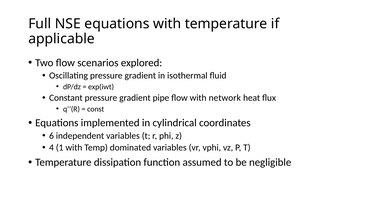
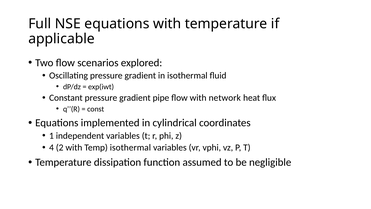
6: 6 -> 1 (52, 136)
1: 1 -> 2 (60, 147)
Temp dominated: dominated -> isothermal (130, 147)
